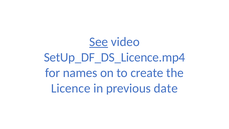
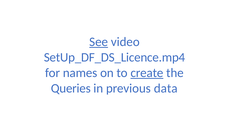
create underline: none -> present (147, 73)
Licence: Licence -> Queries (71, 88)
date: date -> data (166, 88)
